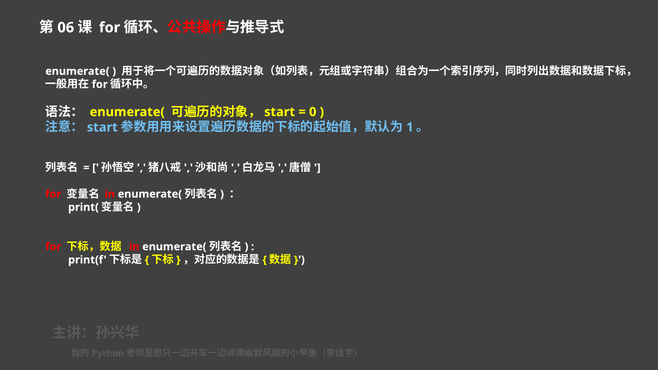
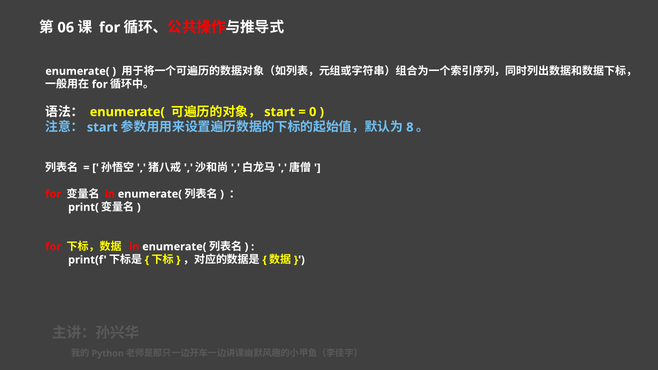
1: 1 -> 8 (410, 127)
